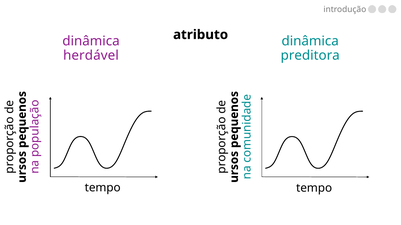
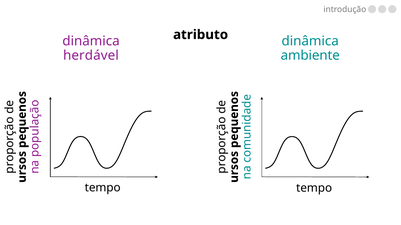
preditora: preditora -> ambiente (310, 56)
